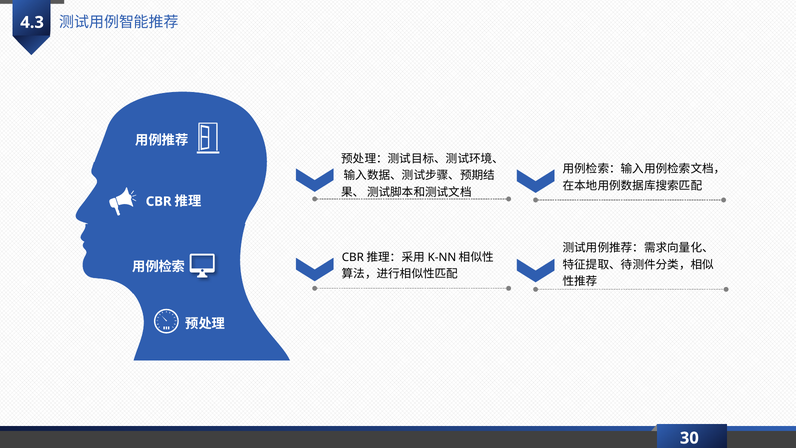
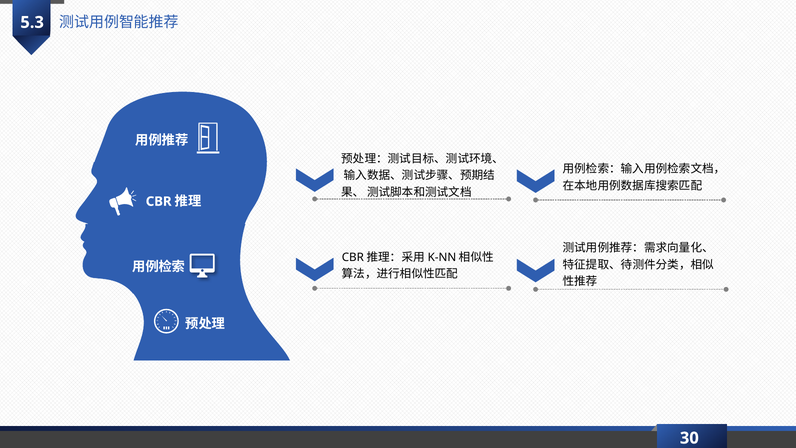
4.3: 4.3 -> 5.3 (32, 22)
